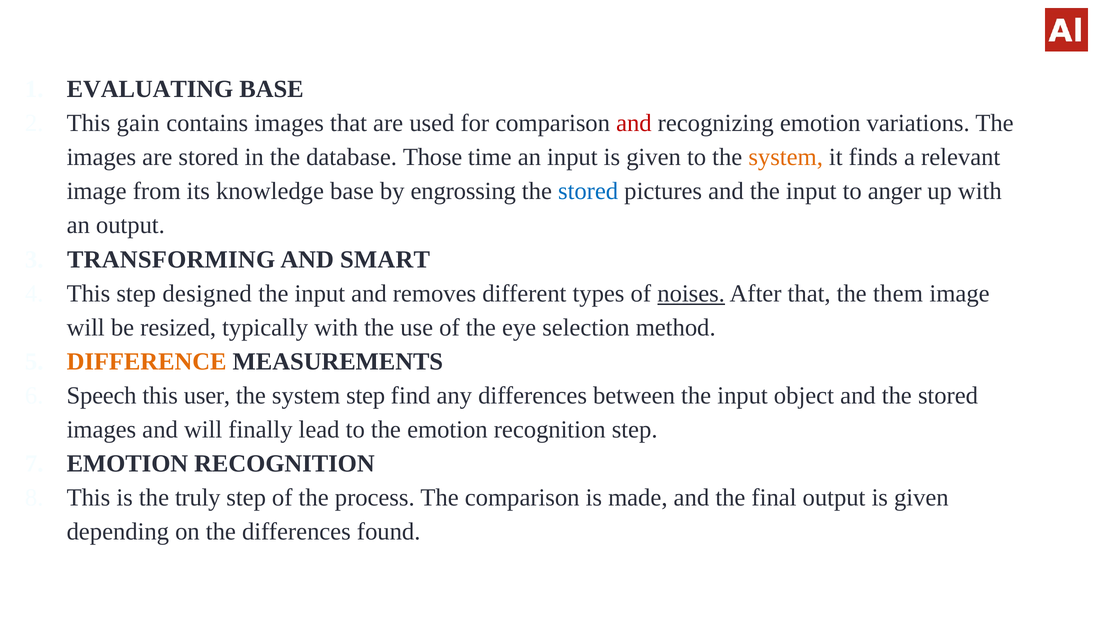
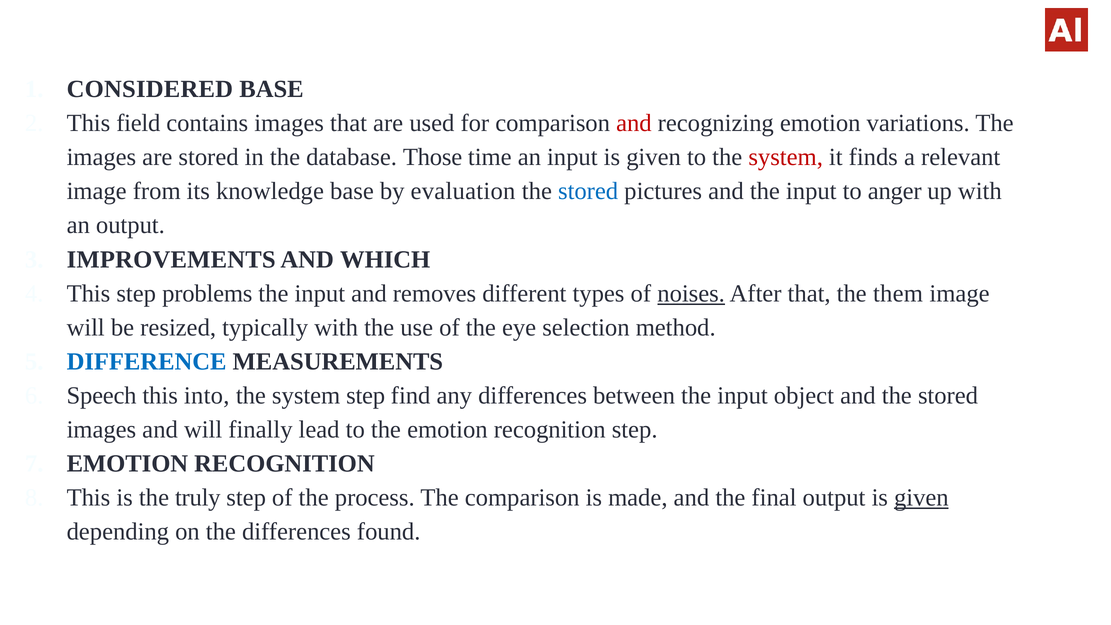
EVALUATING: EVALUATING -> CONSIDERED (150, 89)
gain: gain -> field (138, 123)
system colour: orange -> red (786, 157)
engrossing: engrossing -> evaluation (463, 191)
TRANSFORMING: TRANSFORMING -> IMPROVEMENTS (171, 259)
SMART: SMART -> WHICH (385, 259)
designed: designed -> problems (207, 293)
DIFFERENCE colour: orange -> blue (147, 361)
user: user -> into (207, 395)
given underline: none -> present (921, 498)
